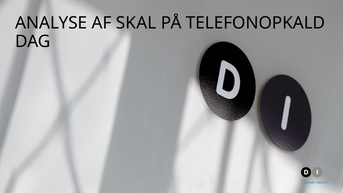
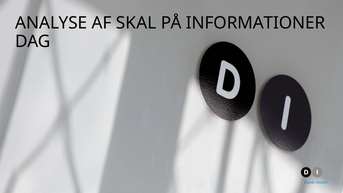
TELEFONOPKALD: TELEFONOPKALD -> INFORMATIONER (256, 23)
